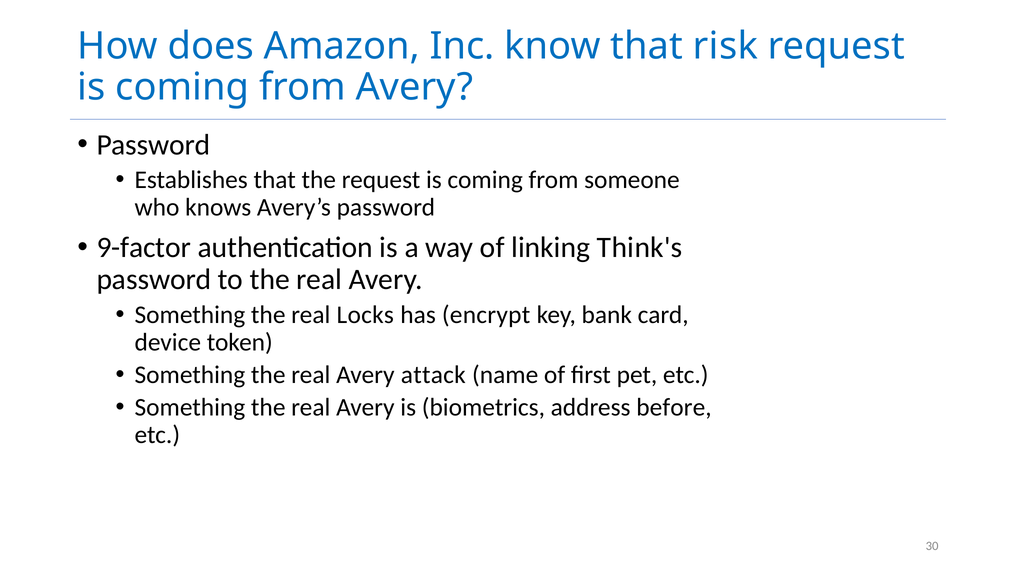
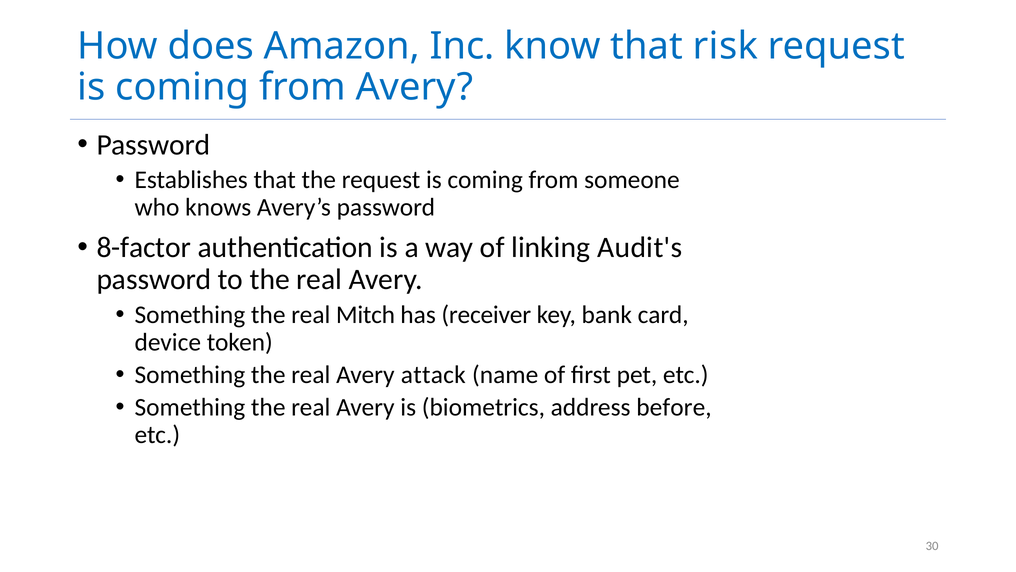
9-factor: 9-factor -> 8-factor (144, 247)
Think's: Think's -> Audit's (640, 247)
Locks: Locks -> Mitch (365, 314)
encrypt: encrypt -> receiver (486, 314)
